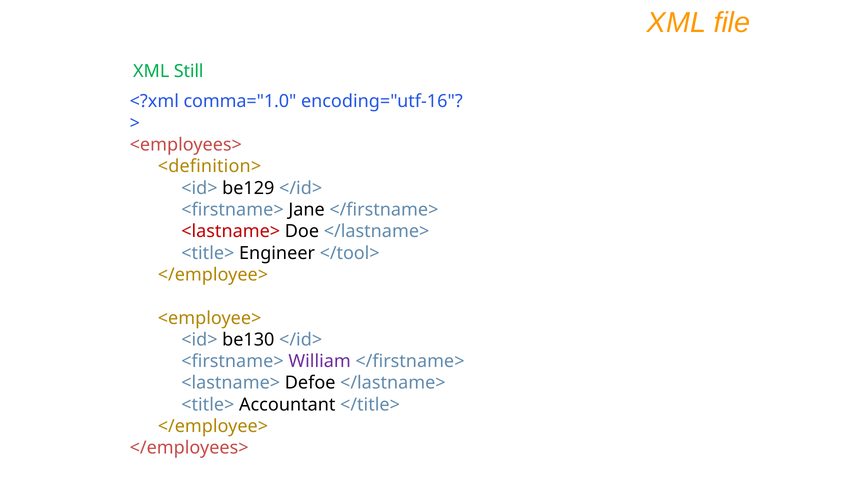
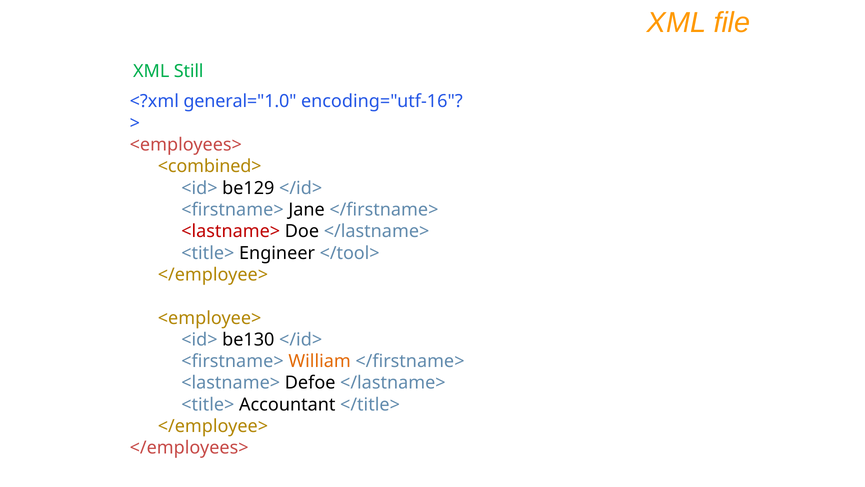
comma="1.0: comma="1.0 -> general="1.0 (240, 101)
<definition>: <definition> -> <combined> (210, 166)
William colour: purple -> orange (320, 361)
